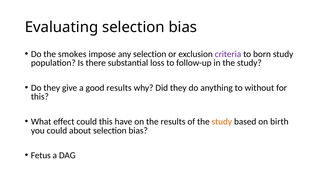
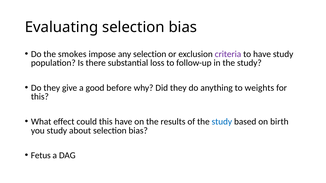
to born: born -> have (262, 54)
good results: results -> before (119, 88)
without: without -> weights (259, 88)
study colour: orange -> blue (222, 122)
you could: could -> study (57, 131)
